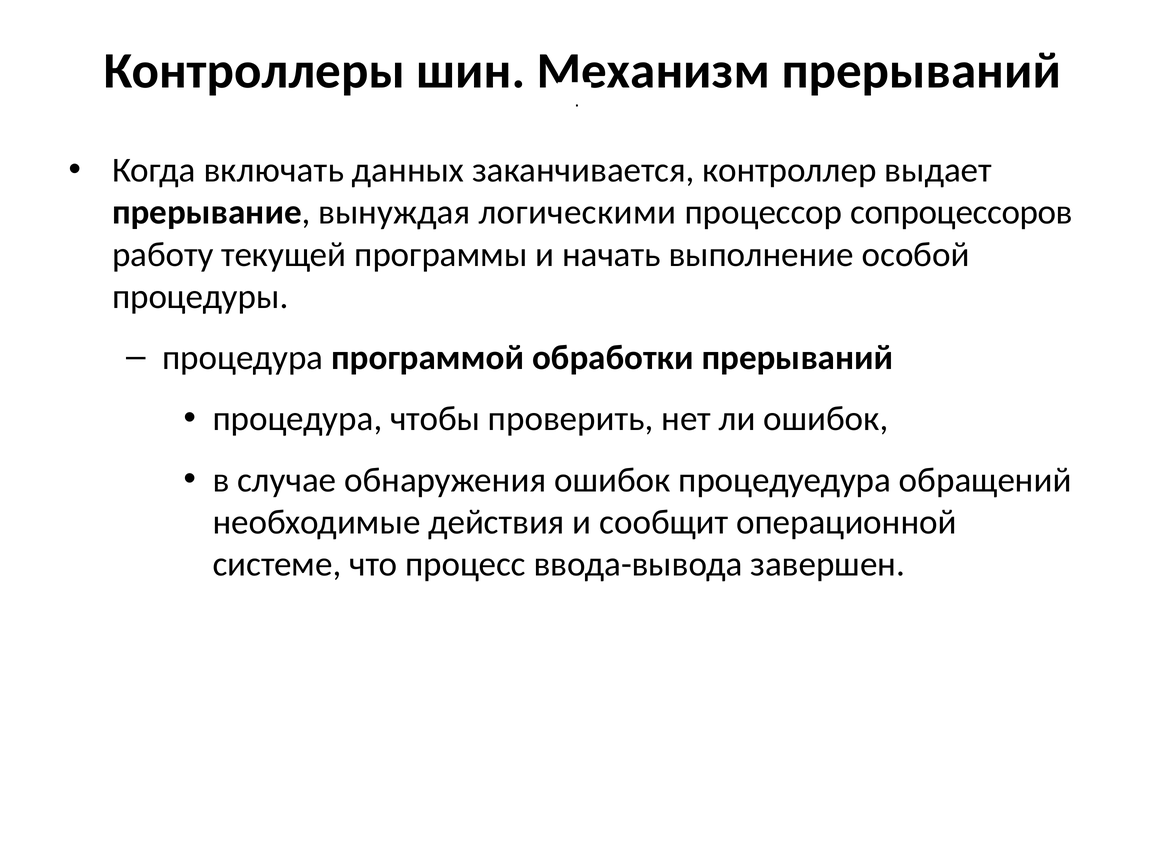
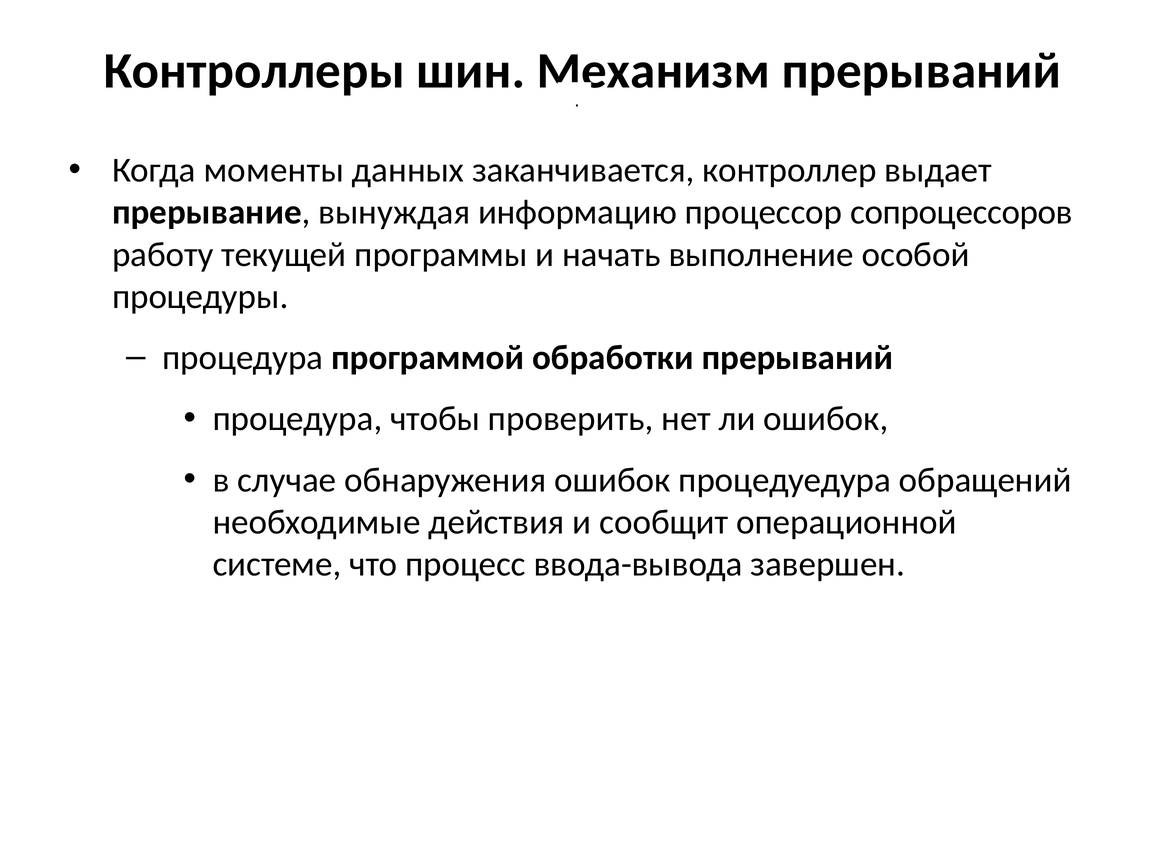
включать: включать -> моменты (274, 171)
логическими: логическими -> информацию (578, 213)
